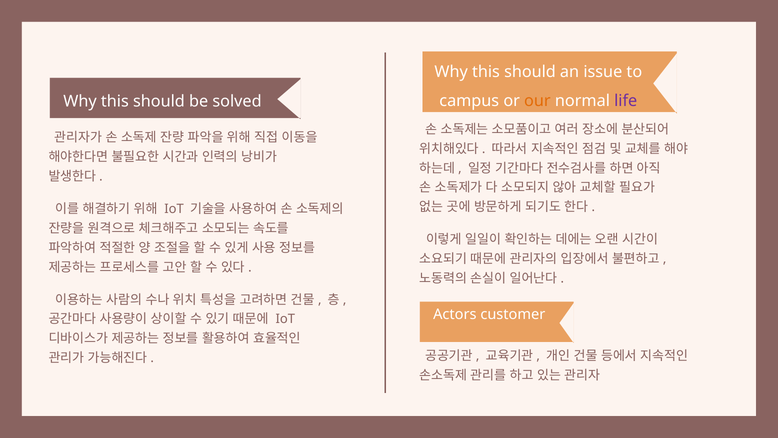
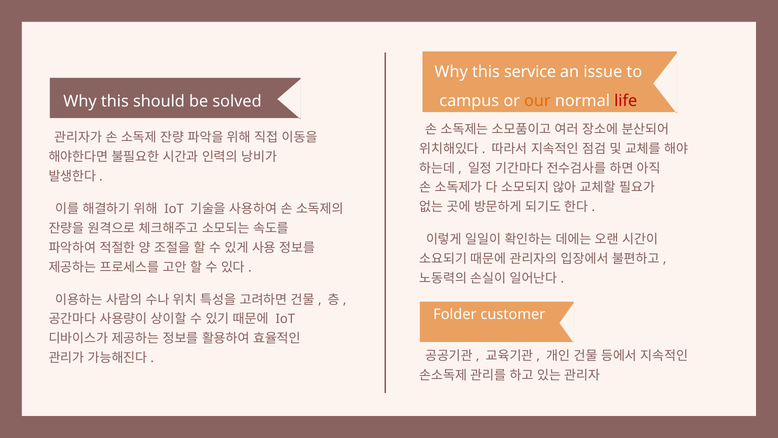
should: should -> service (530, 72)
life colour: purple -> red (626, 101)
Actors: Actors -> Folder (455, 314)
